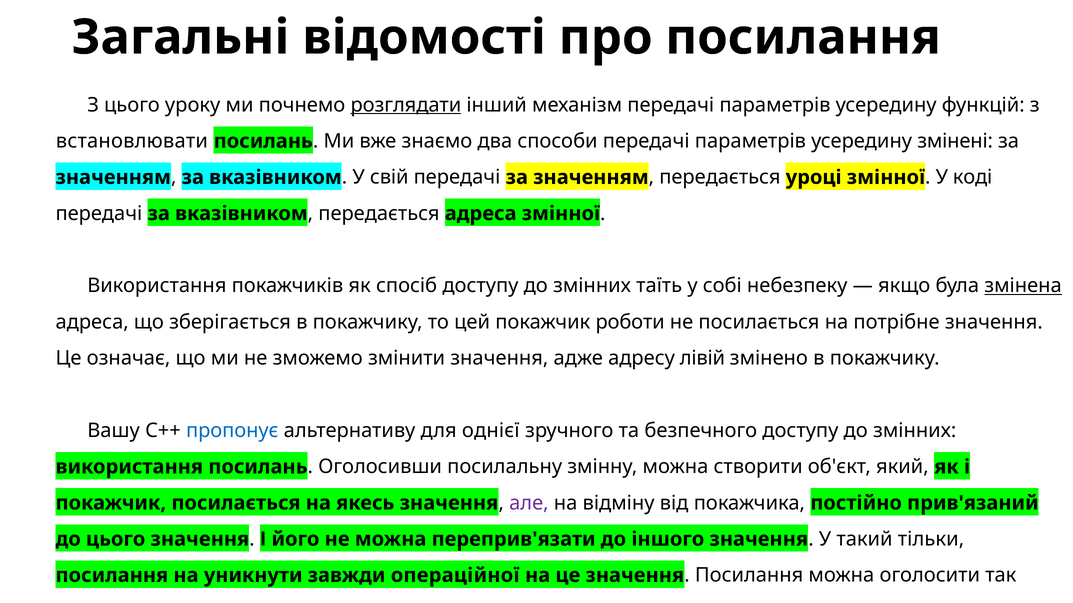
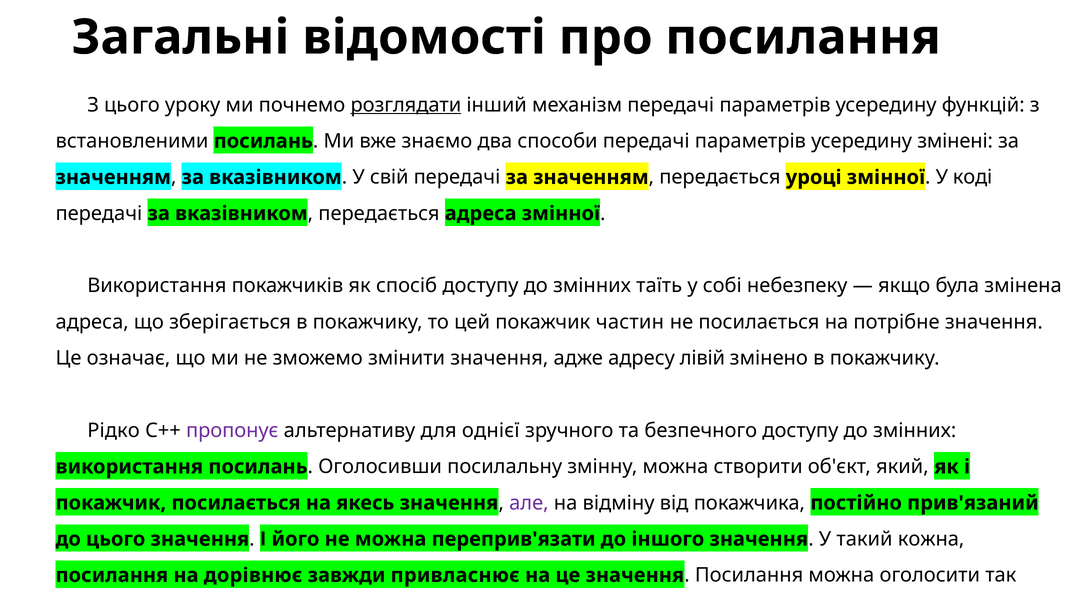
встановлювати: встановлювати -> встановленими (132, 141)
змінена underline: present -> none (1023, 286)
роботи: роботи -> частин (630, 322)
Вашу: Вашу -> Рідко (114, 431)
пропонує colour: blue -> purple (232, 431)
тільки: тільки -> кожна (931, 540)
уникнути: уникнути -> дорівнює (253, 576)
операційної: операційної -> привласнює (455, 576)
